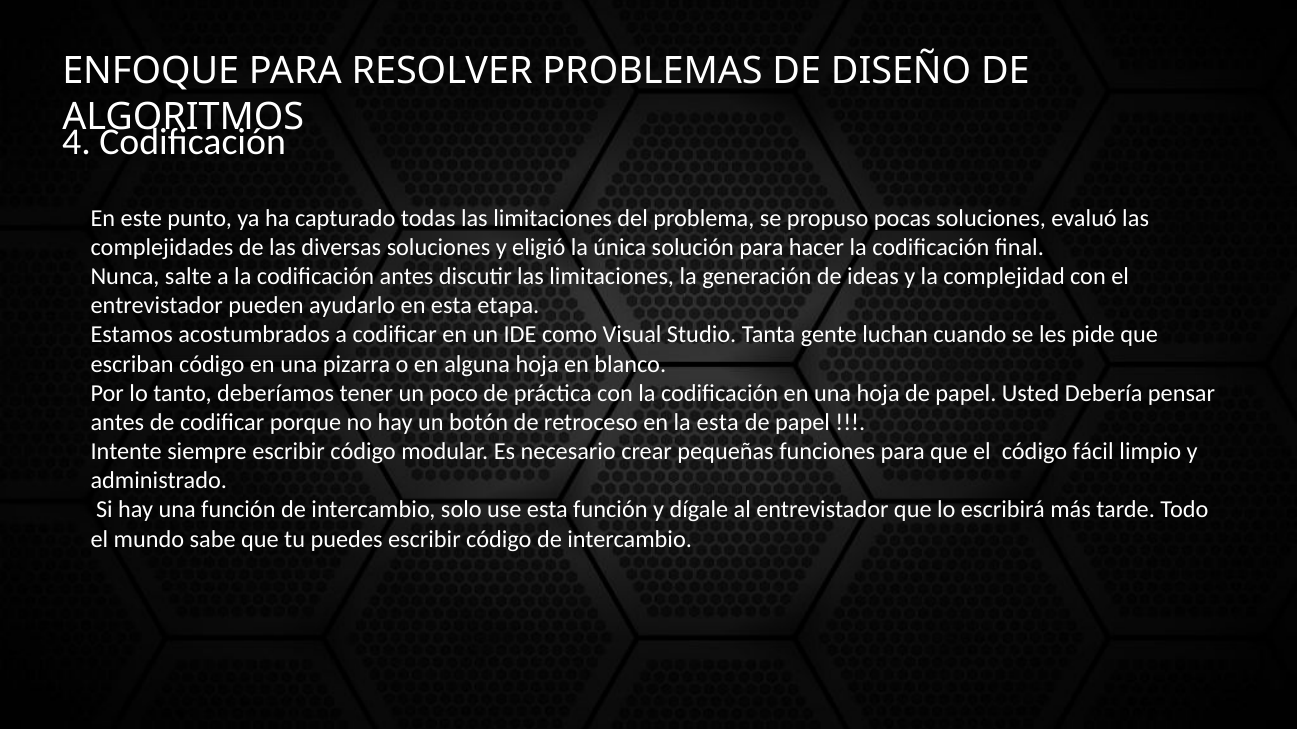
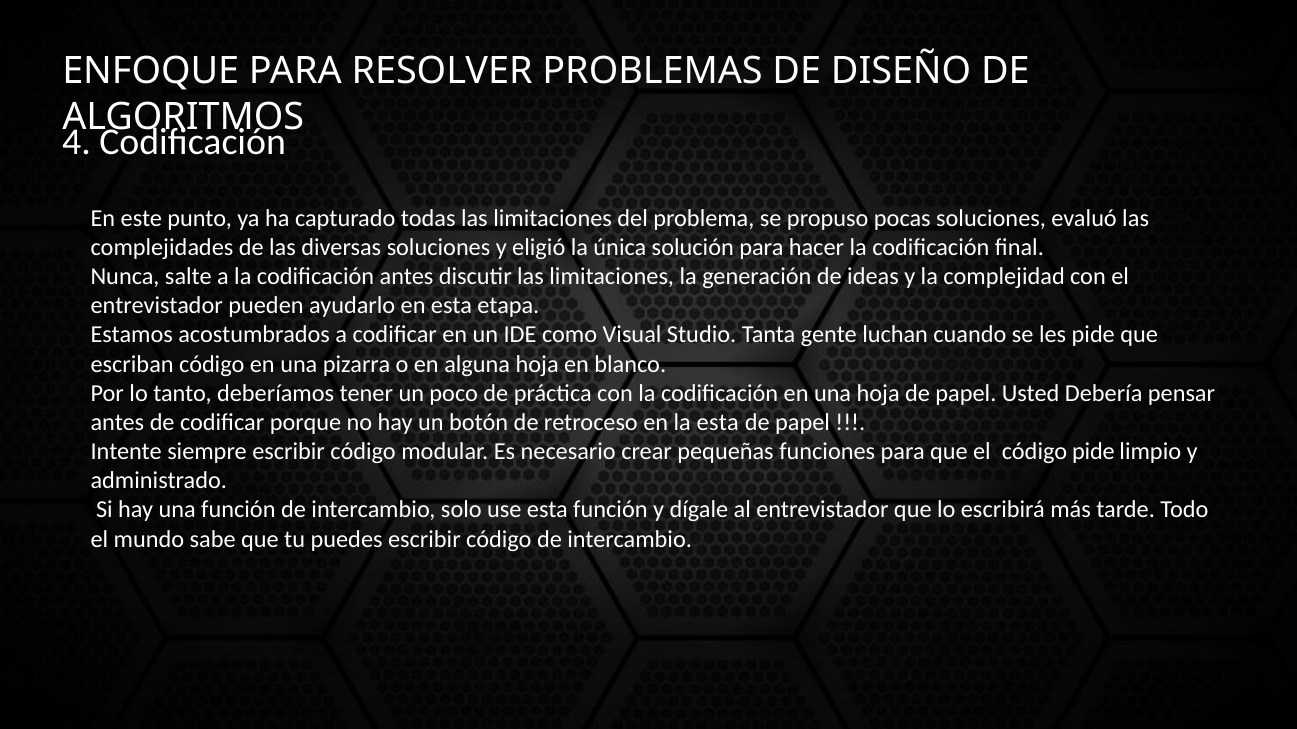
código fácil: fácil -> pide (1093, 452)
